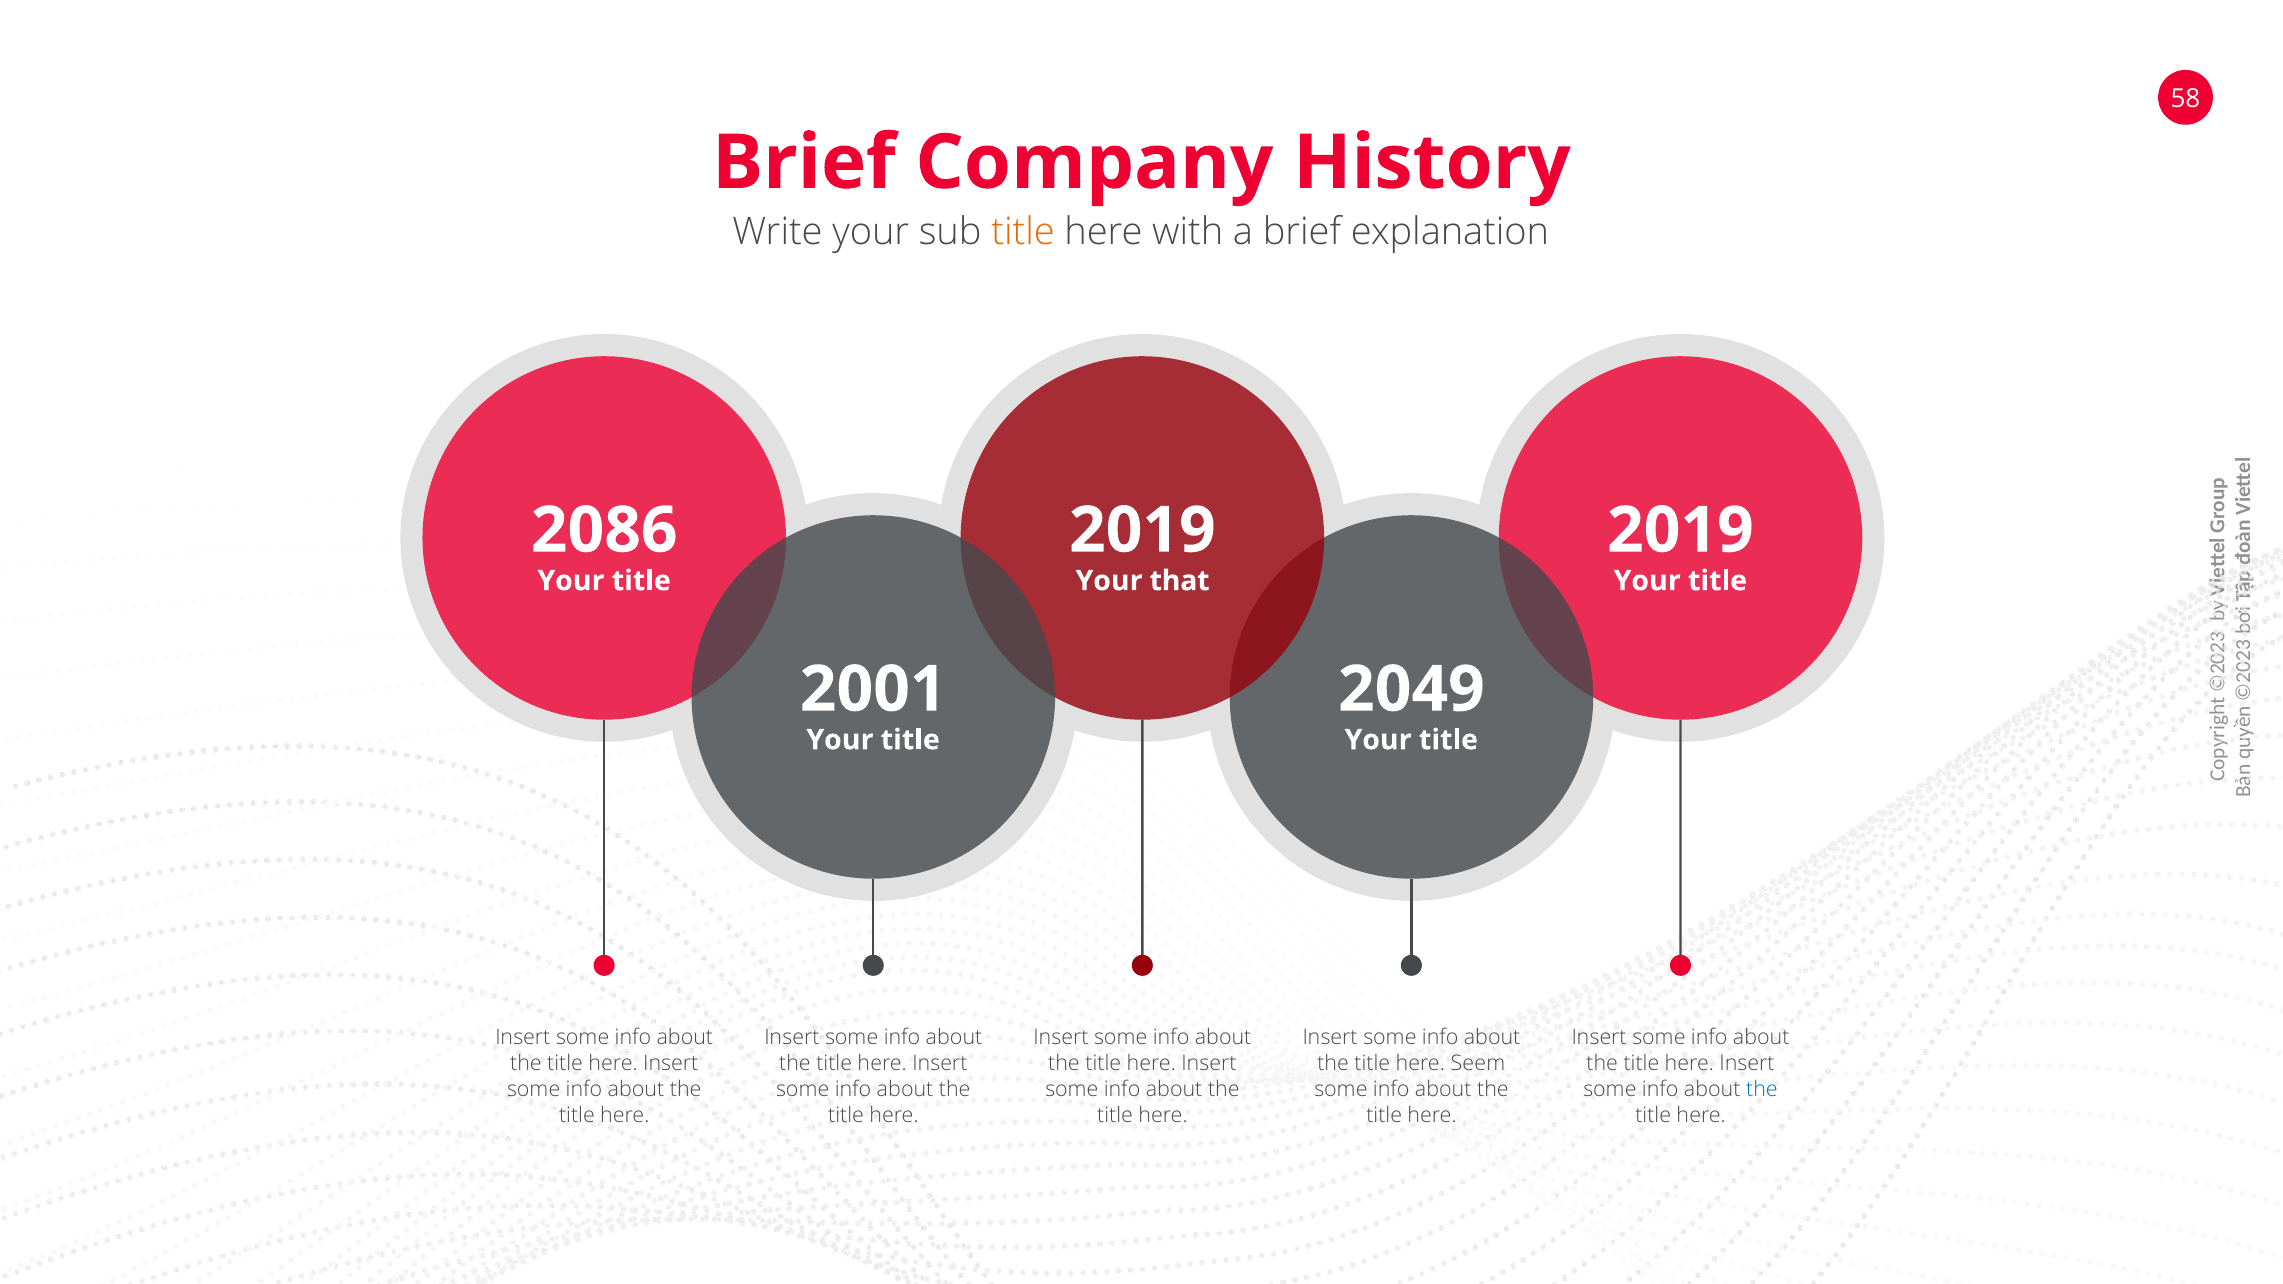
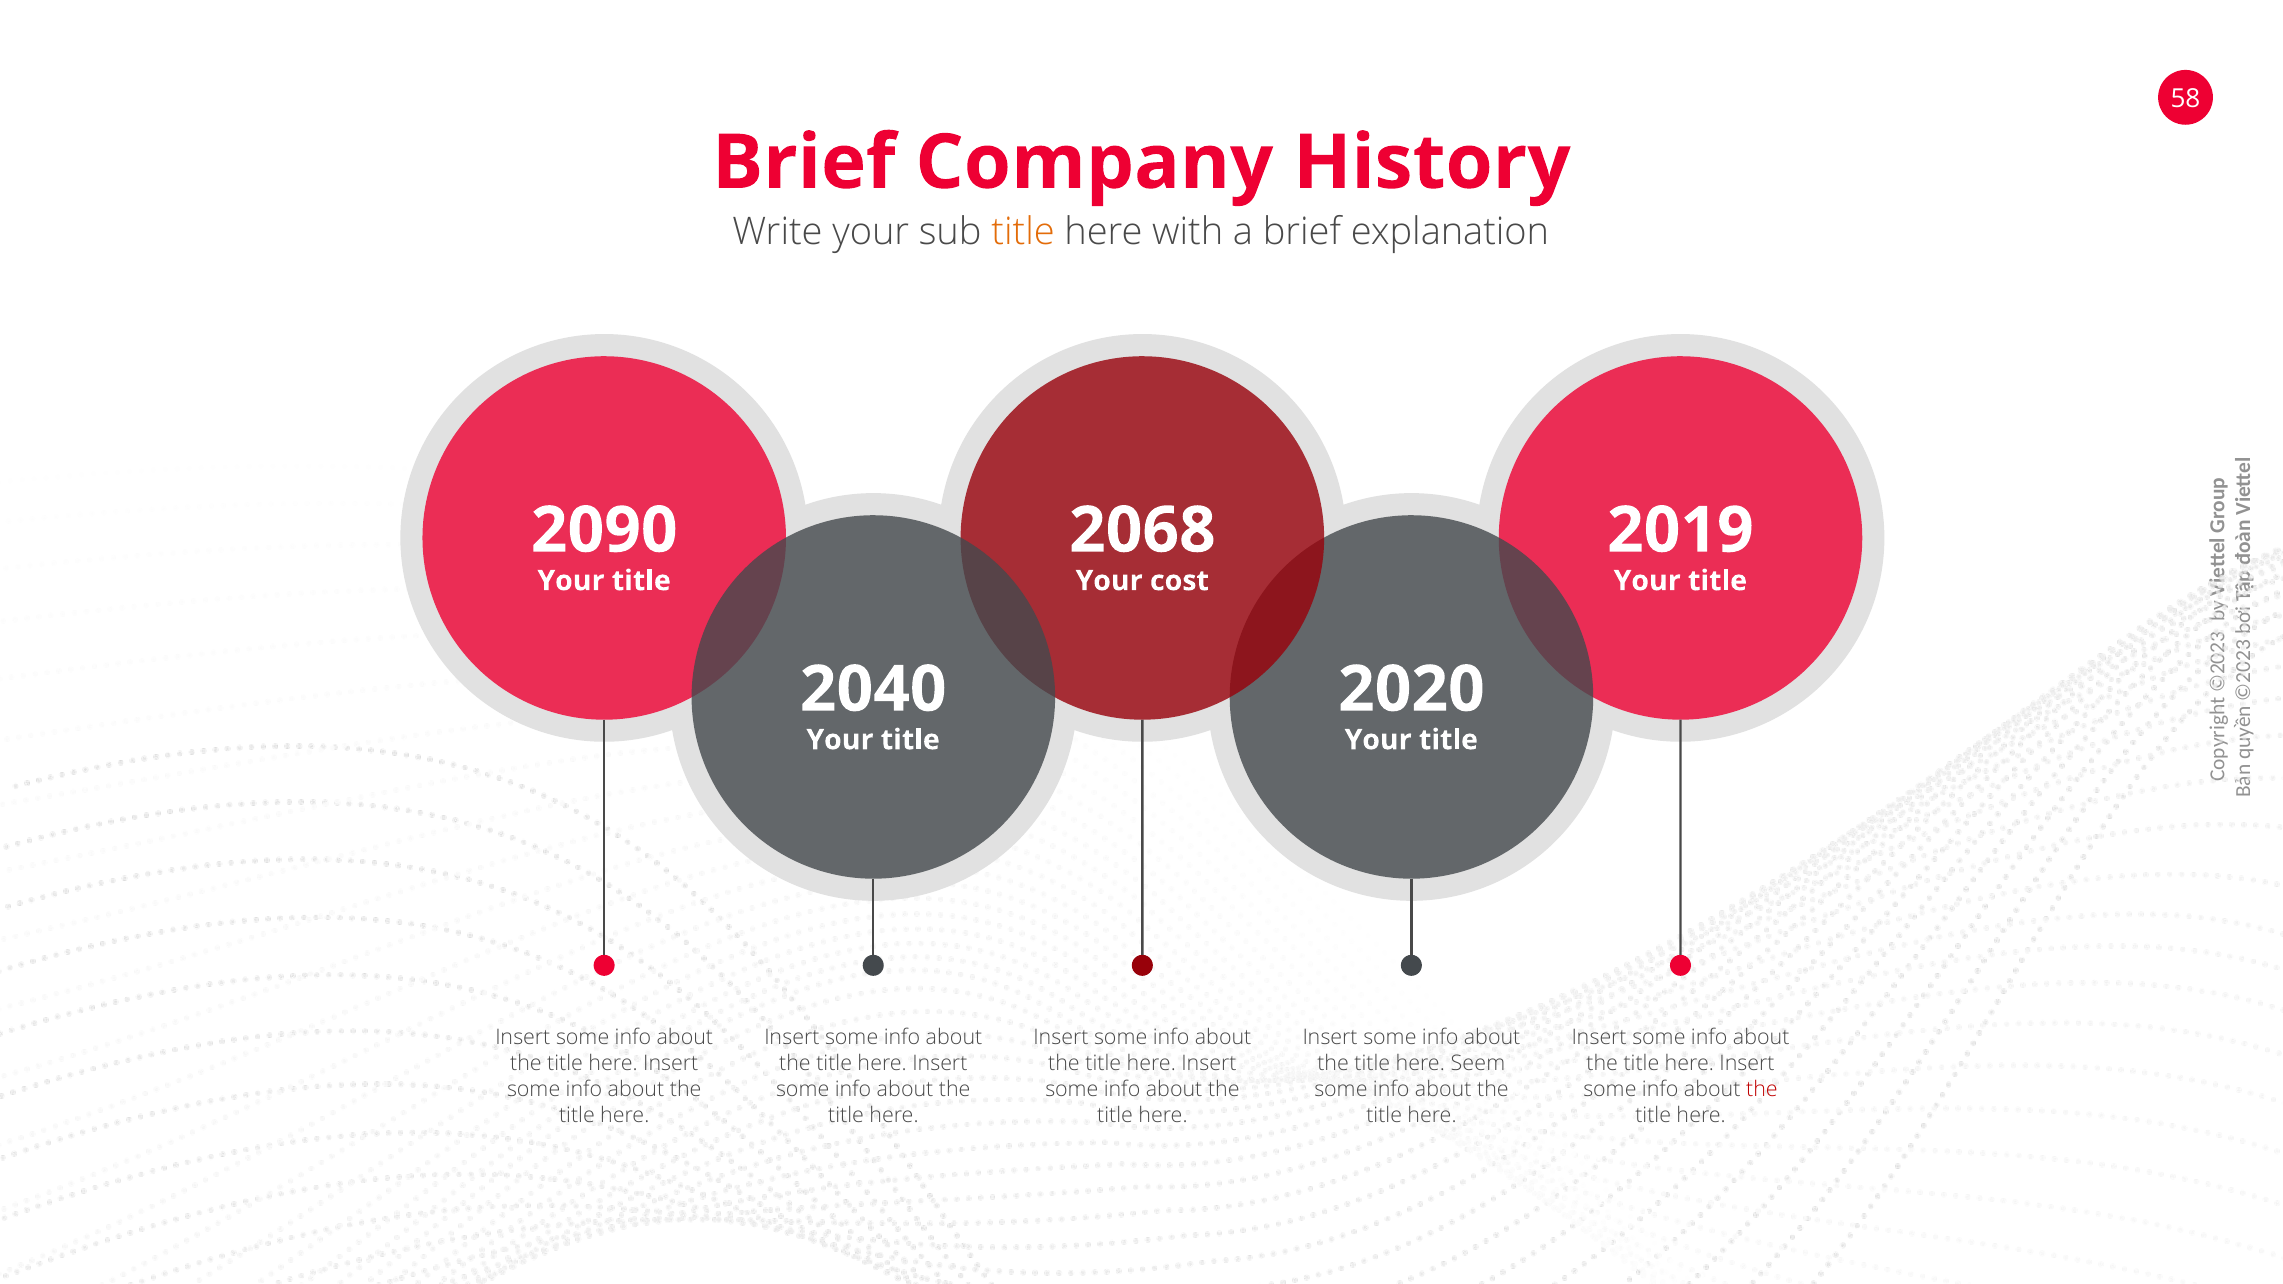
2086: 2086 -> 2090 (604, 531)
2019: 2019 -> 2068 (1142, 531)
that: that -> cost (1179, 581)
2001: 2001 -> 2040 (873, 690)
2049: 2049 -> 2020 (1411, 690)
the colour: blue -> red (1762, 1089)
